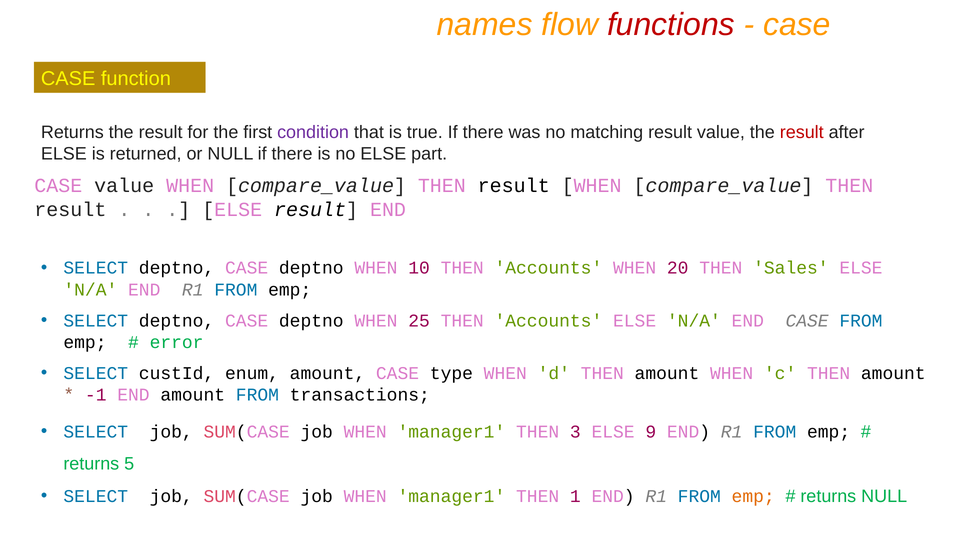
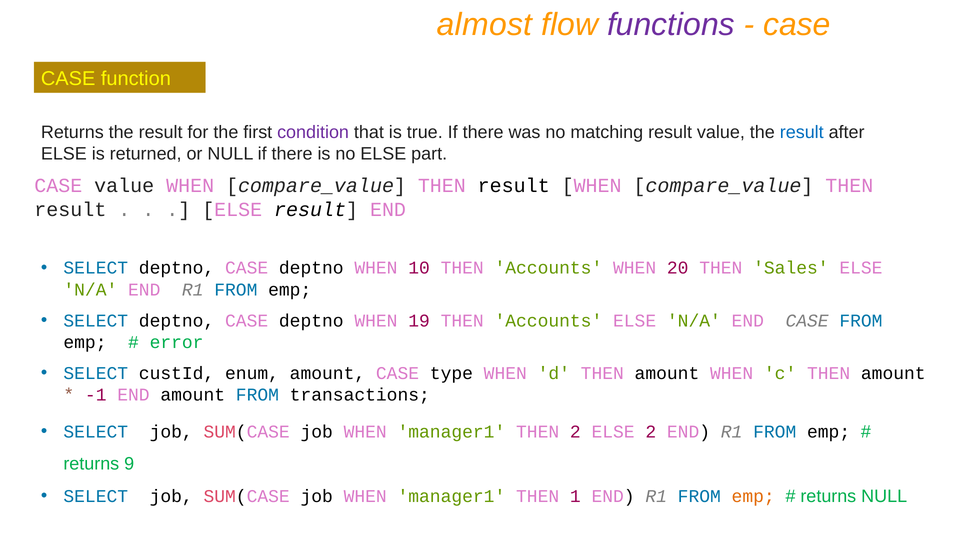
names: names -> almost (484, 25)
functions colour: red -> purple (671, 25)
result colour: red -> blue (802, 132)
25: 25 -> 19 (419, 321)
THEN 3: 3 -> 2 (575, 432)
ELSE 9: 9 -> 2 (651, 432)
5: 5 -> 9 (129, 464)
